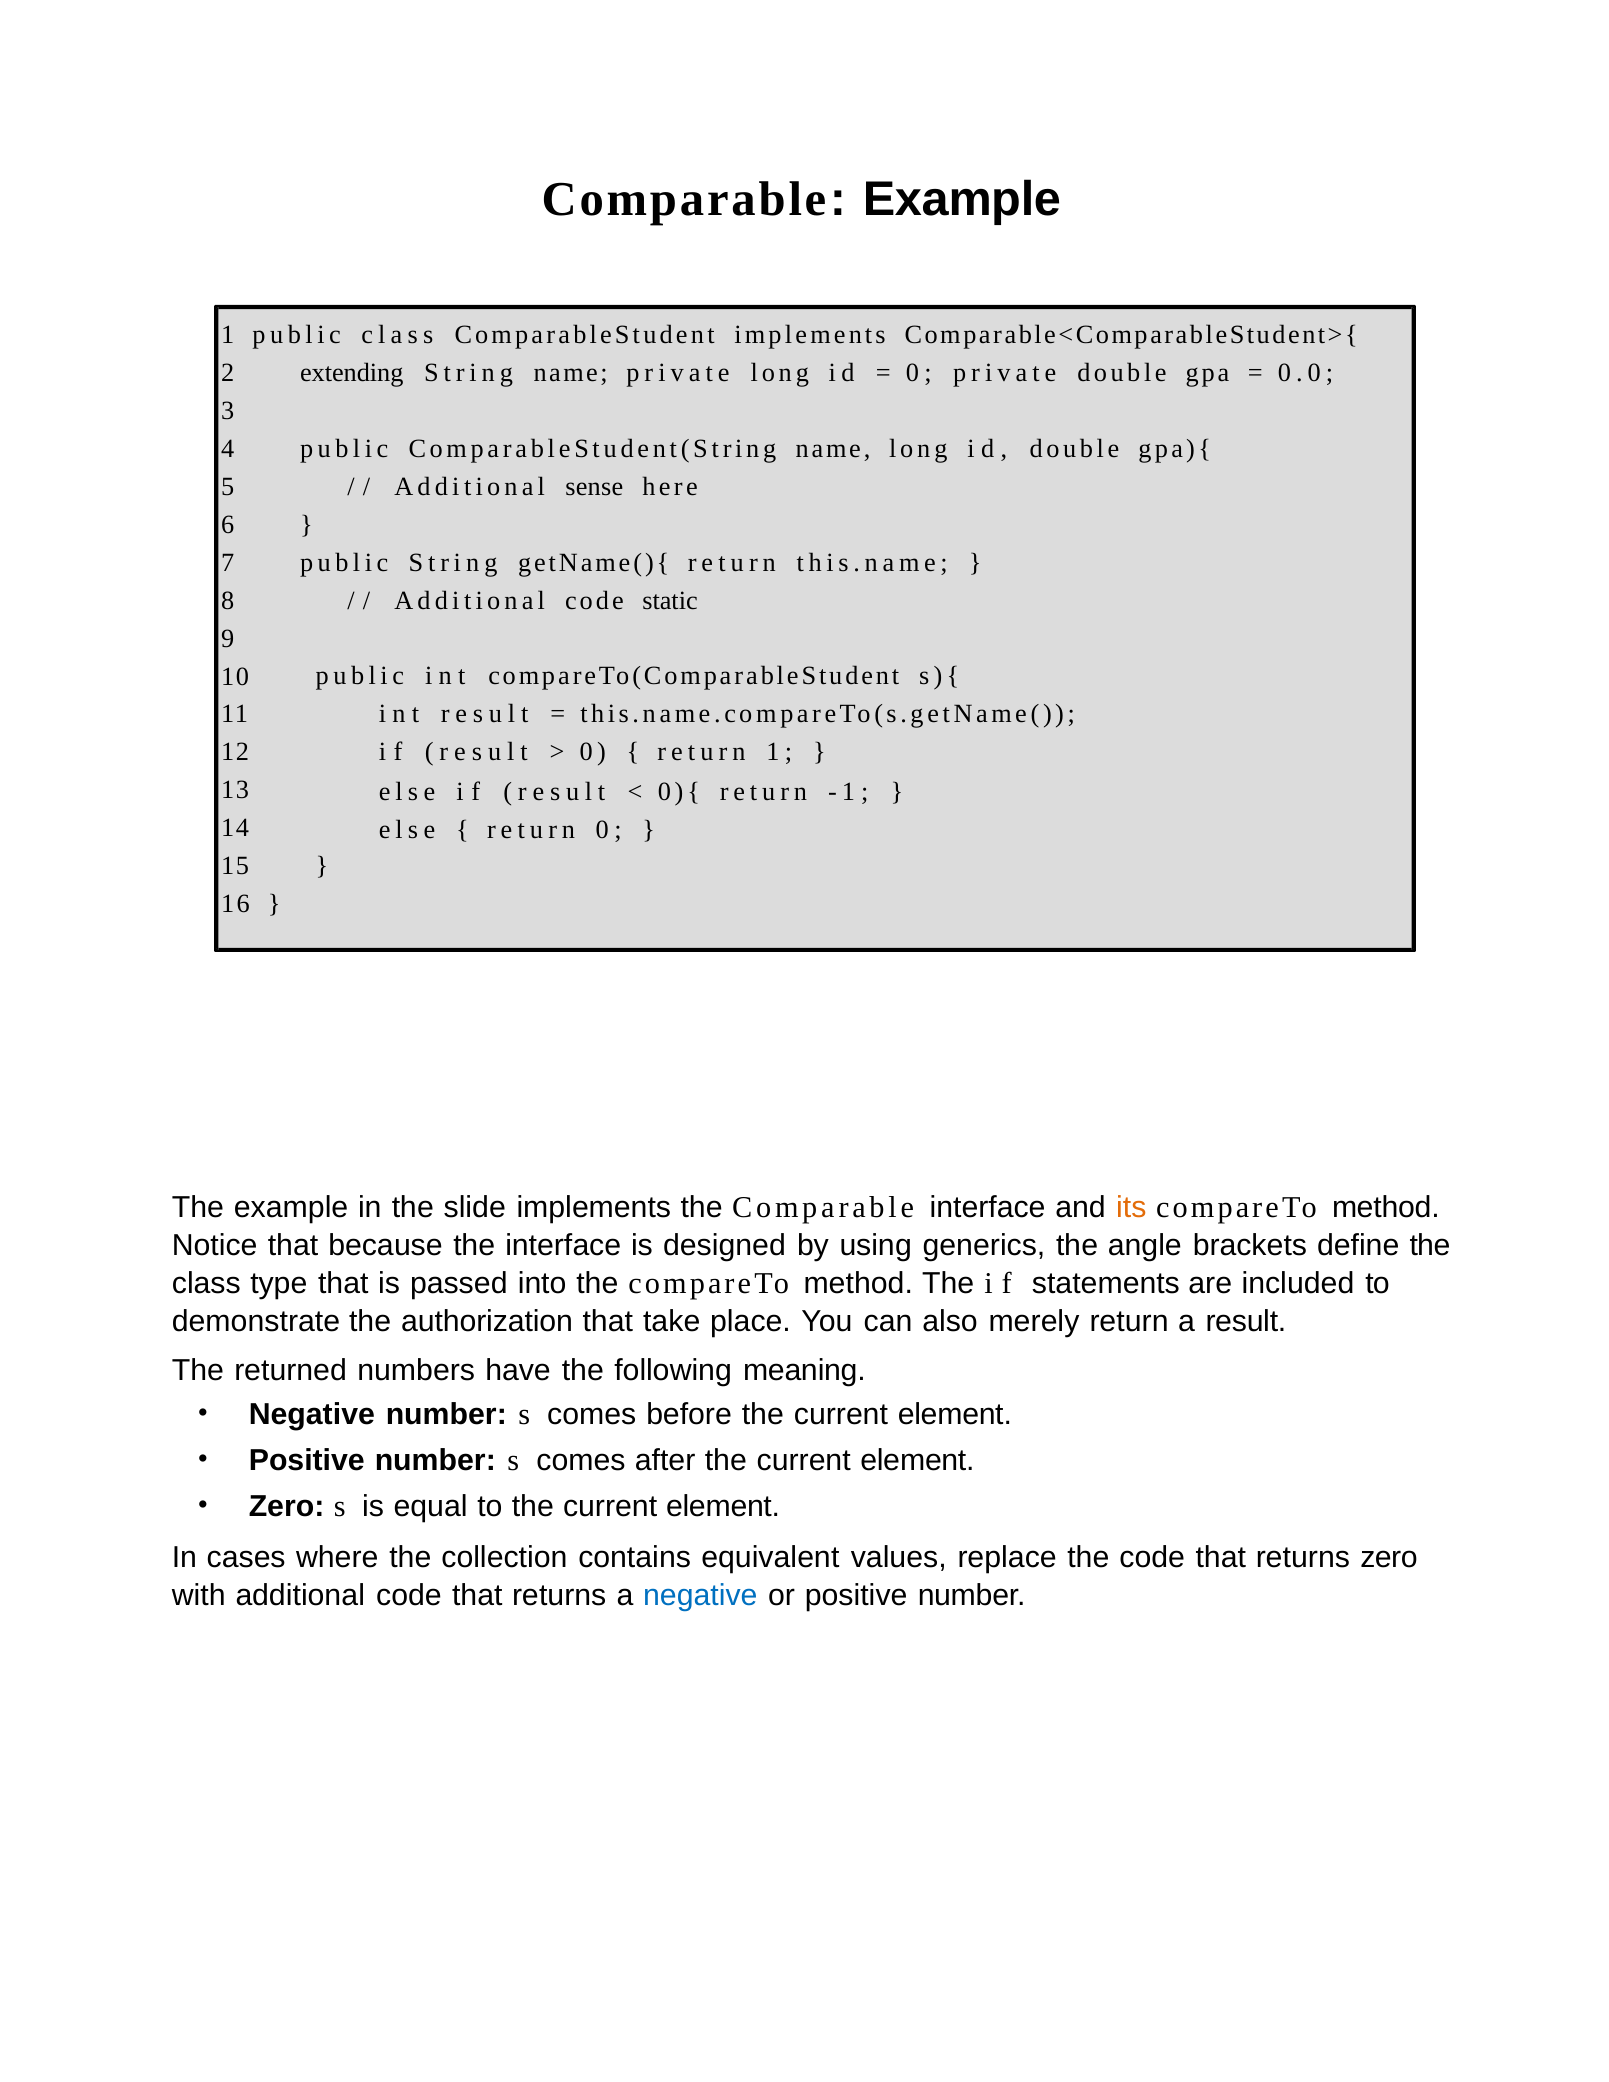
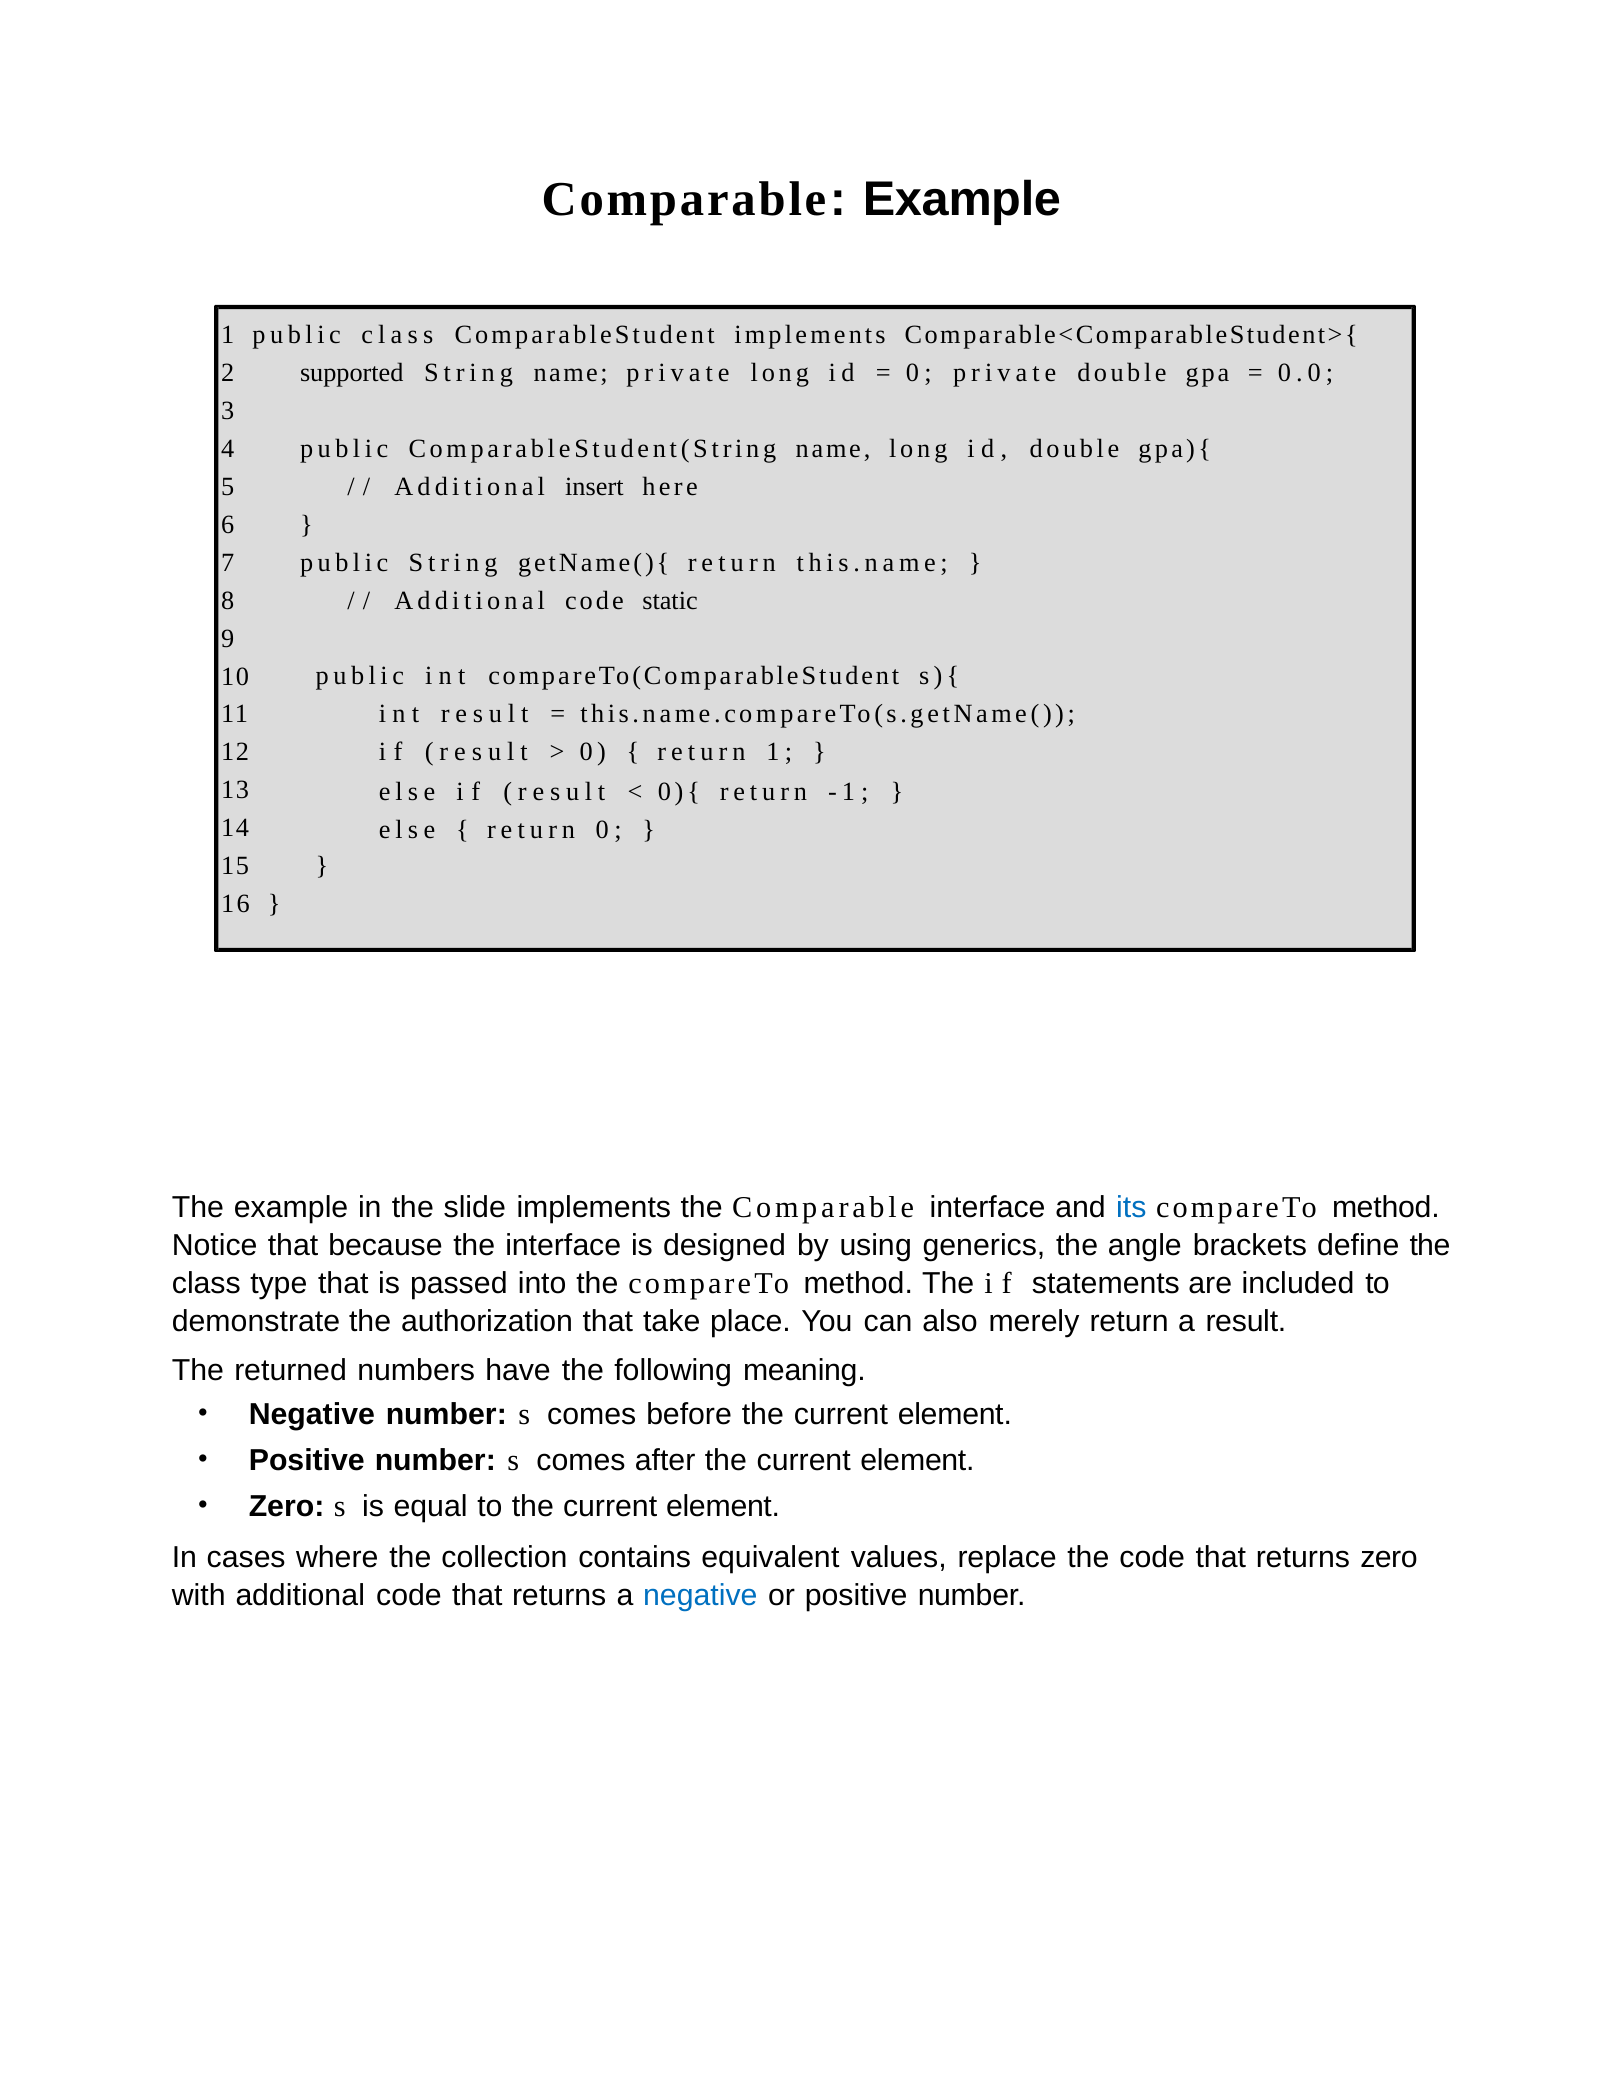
extending: extending -> supported (352, 373)
sense: sense -> insert (594, 486)
its colour: orange -> blue (1131, 1207)
